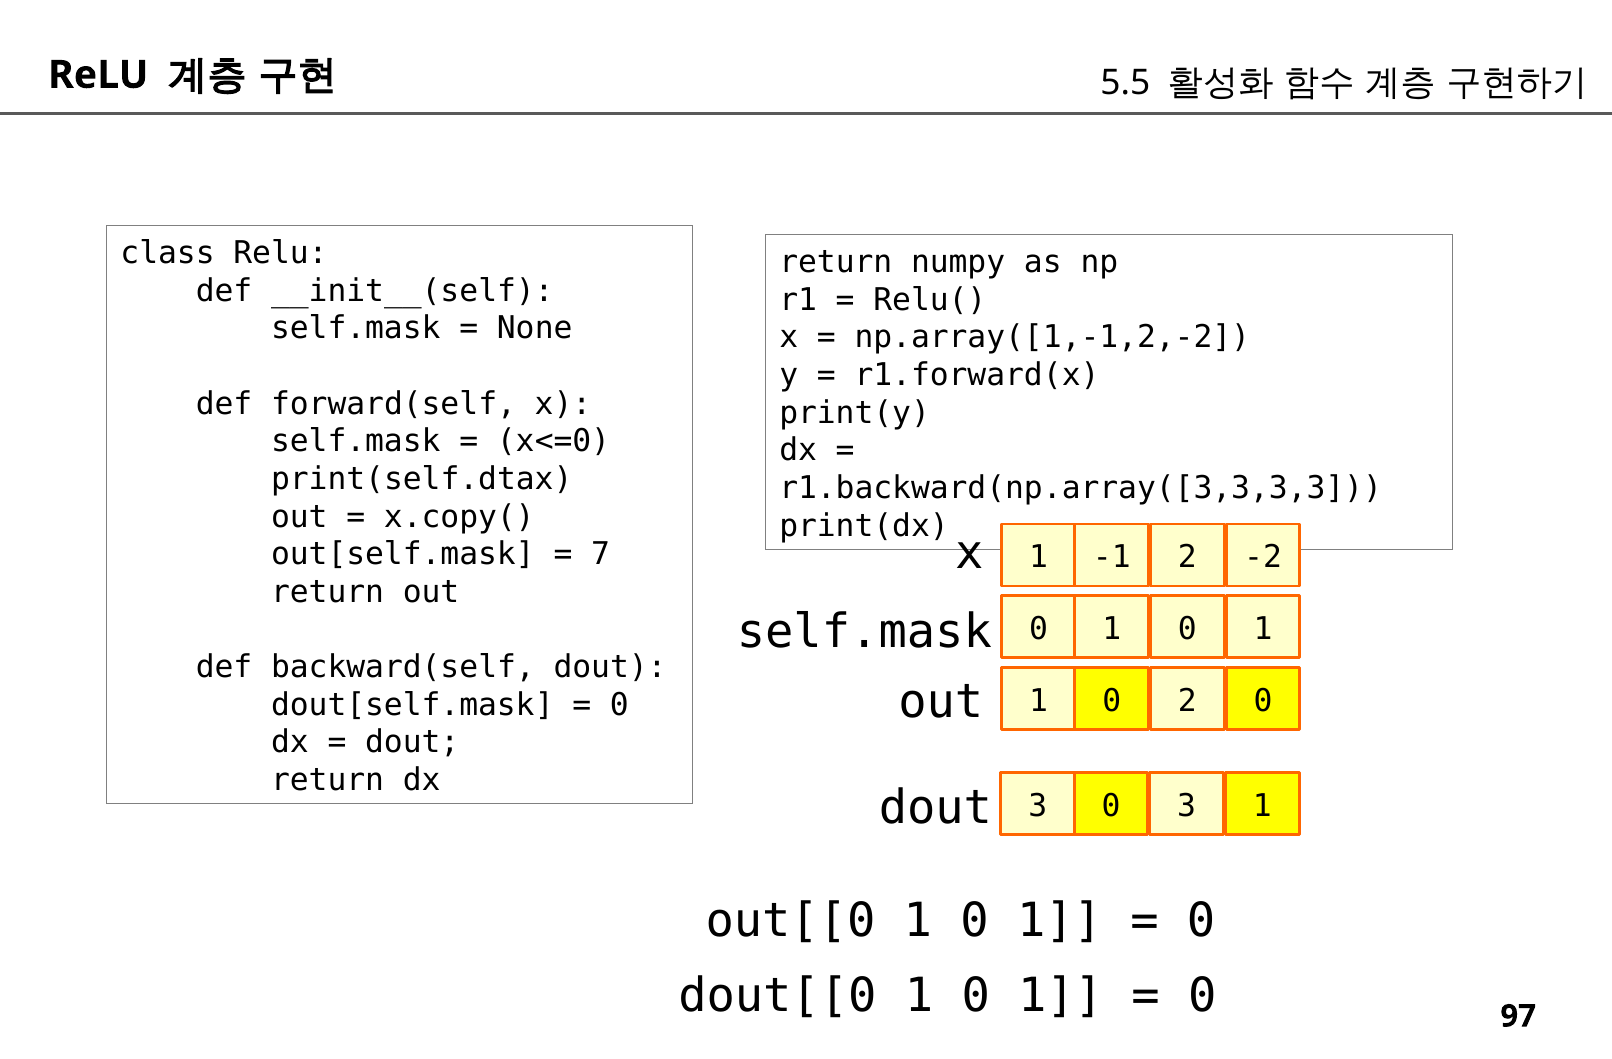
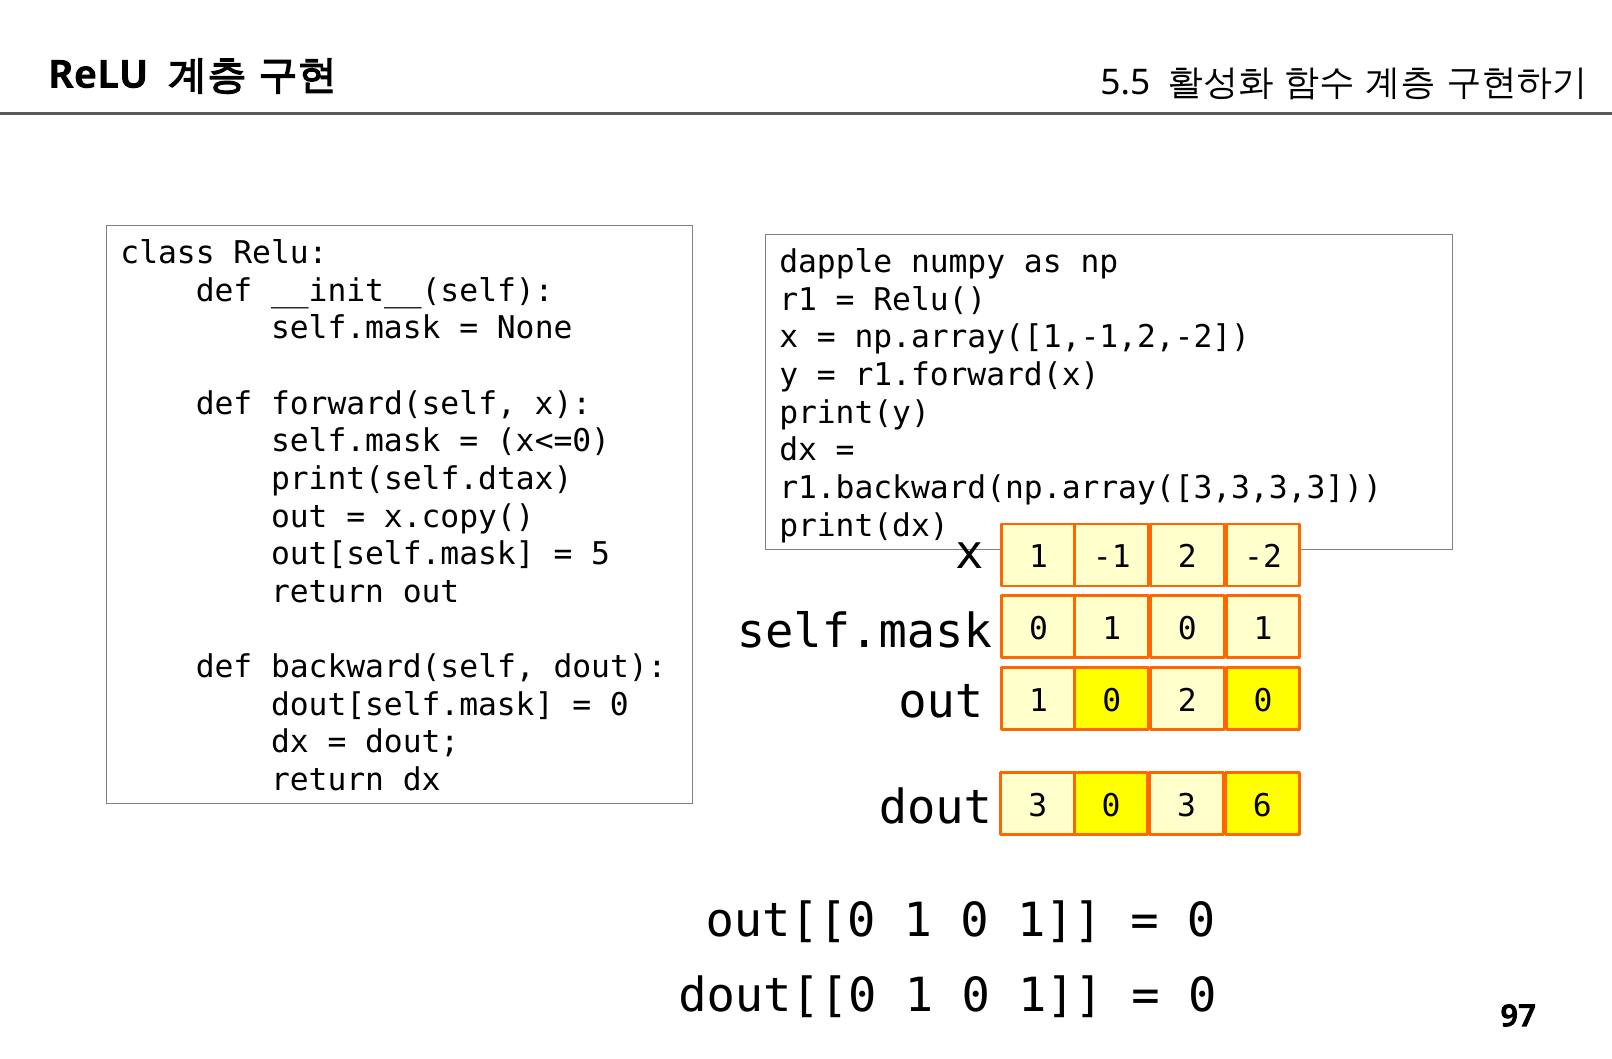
return: return -> dapple (836, 262)
7: 7 -> 5 (601, 554)
3 1: 1 -> 6 (1262, 806)
